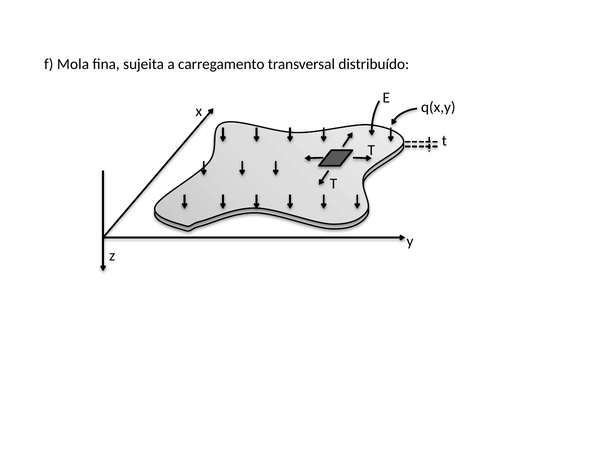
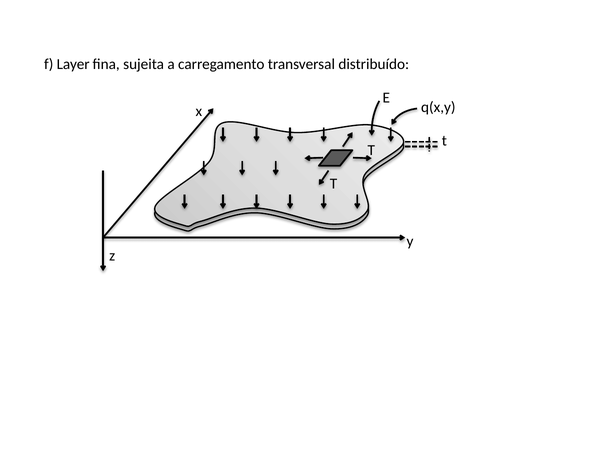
Mola: Mola -> Layer (73, 64)
